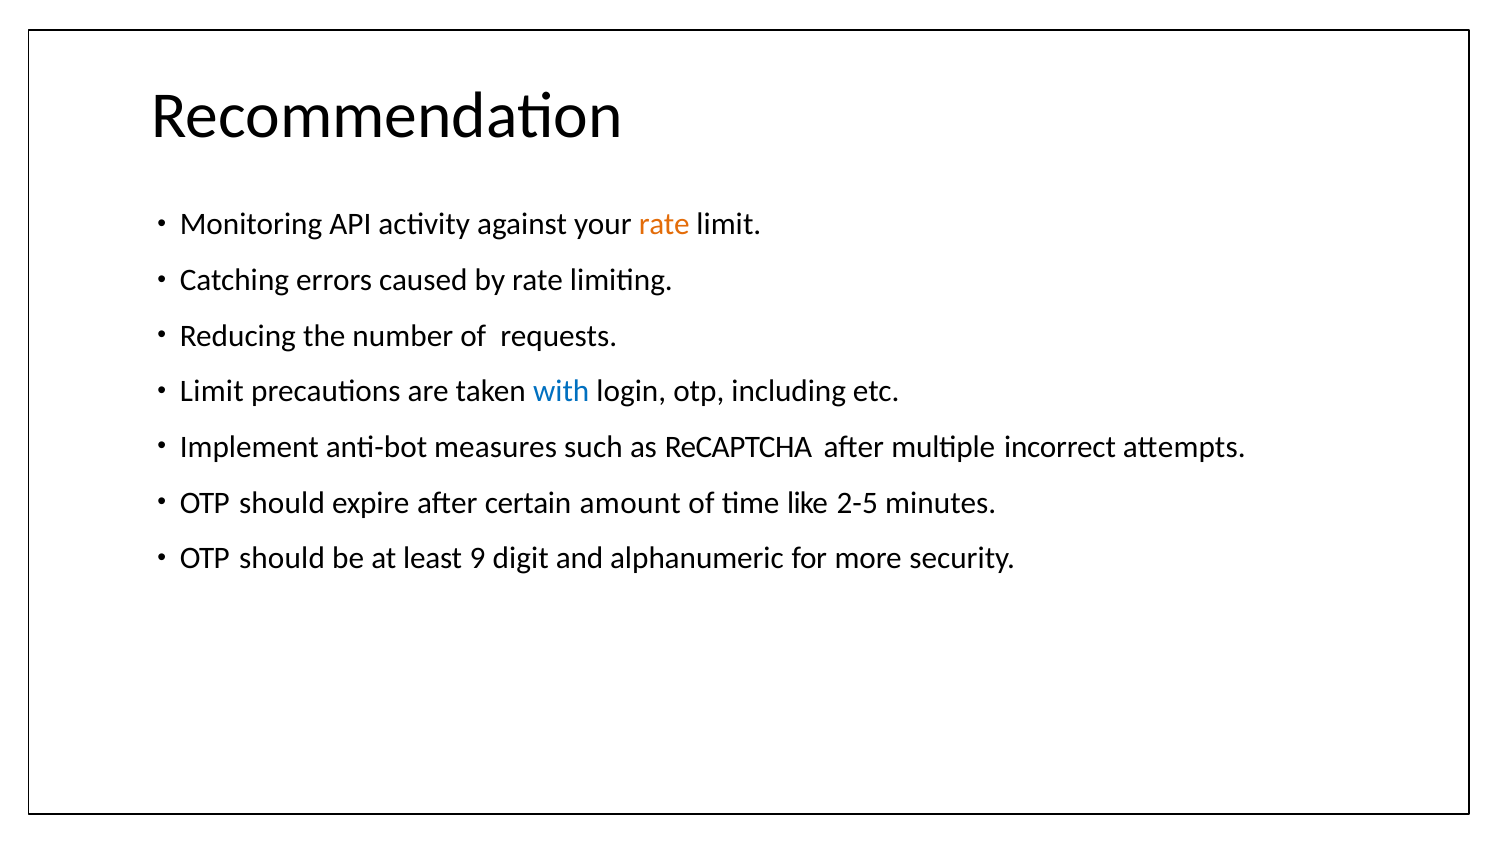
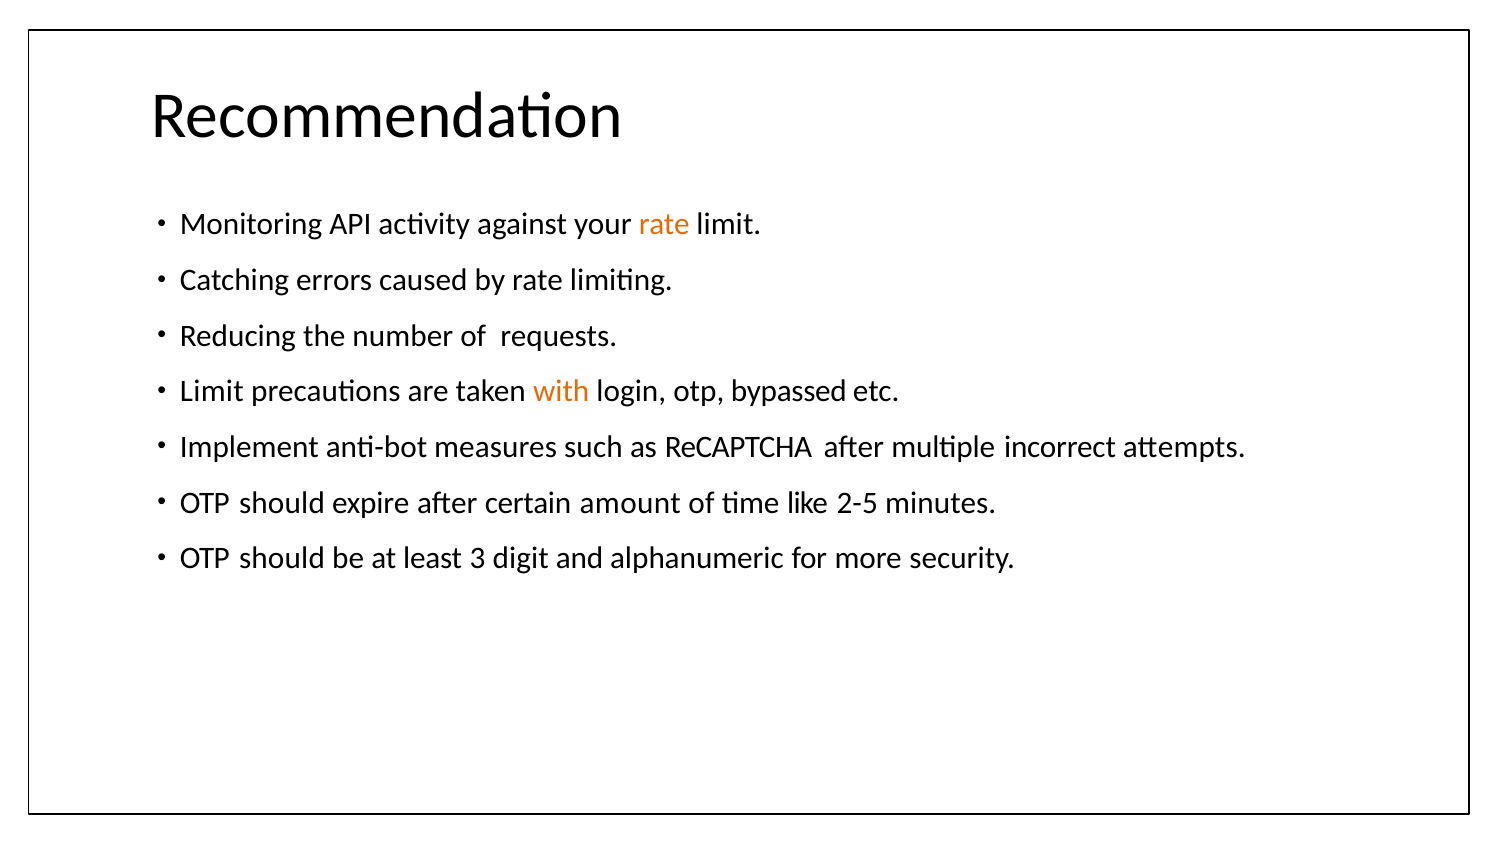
with colour: blue -> orange (561, 391)
including: including -> bypassed (789, 391)
9: 9 -> 3 (478, 558)
